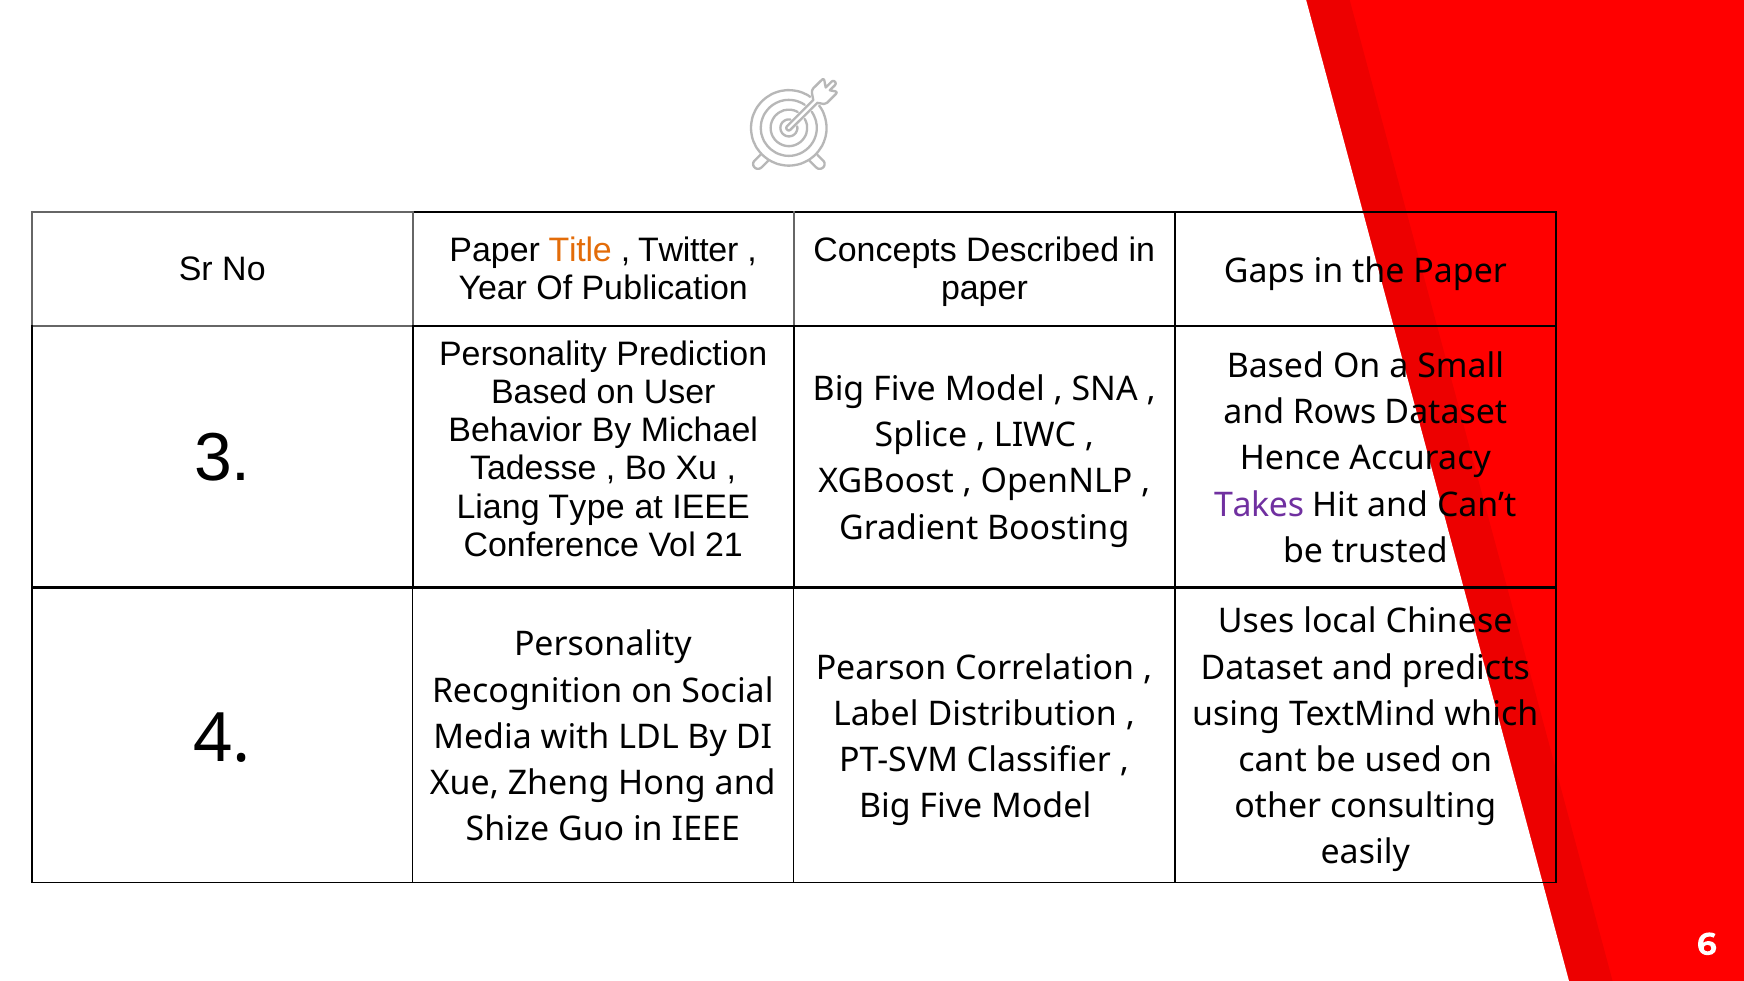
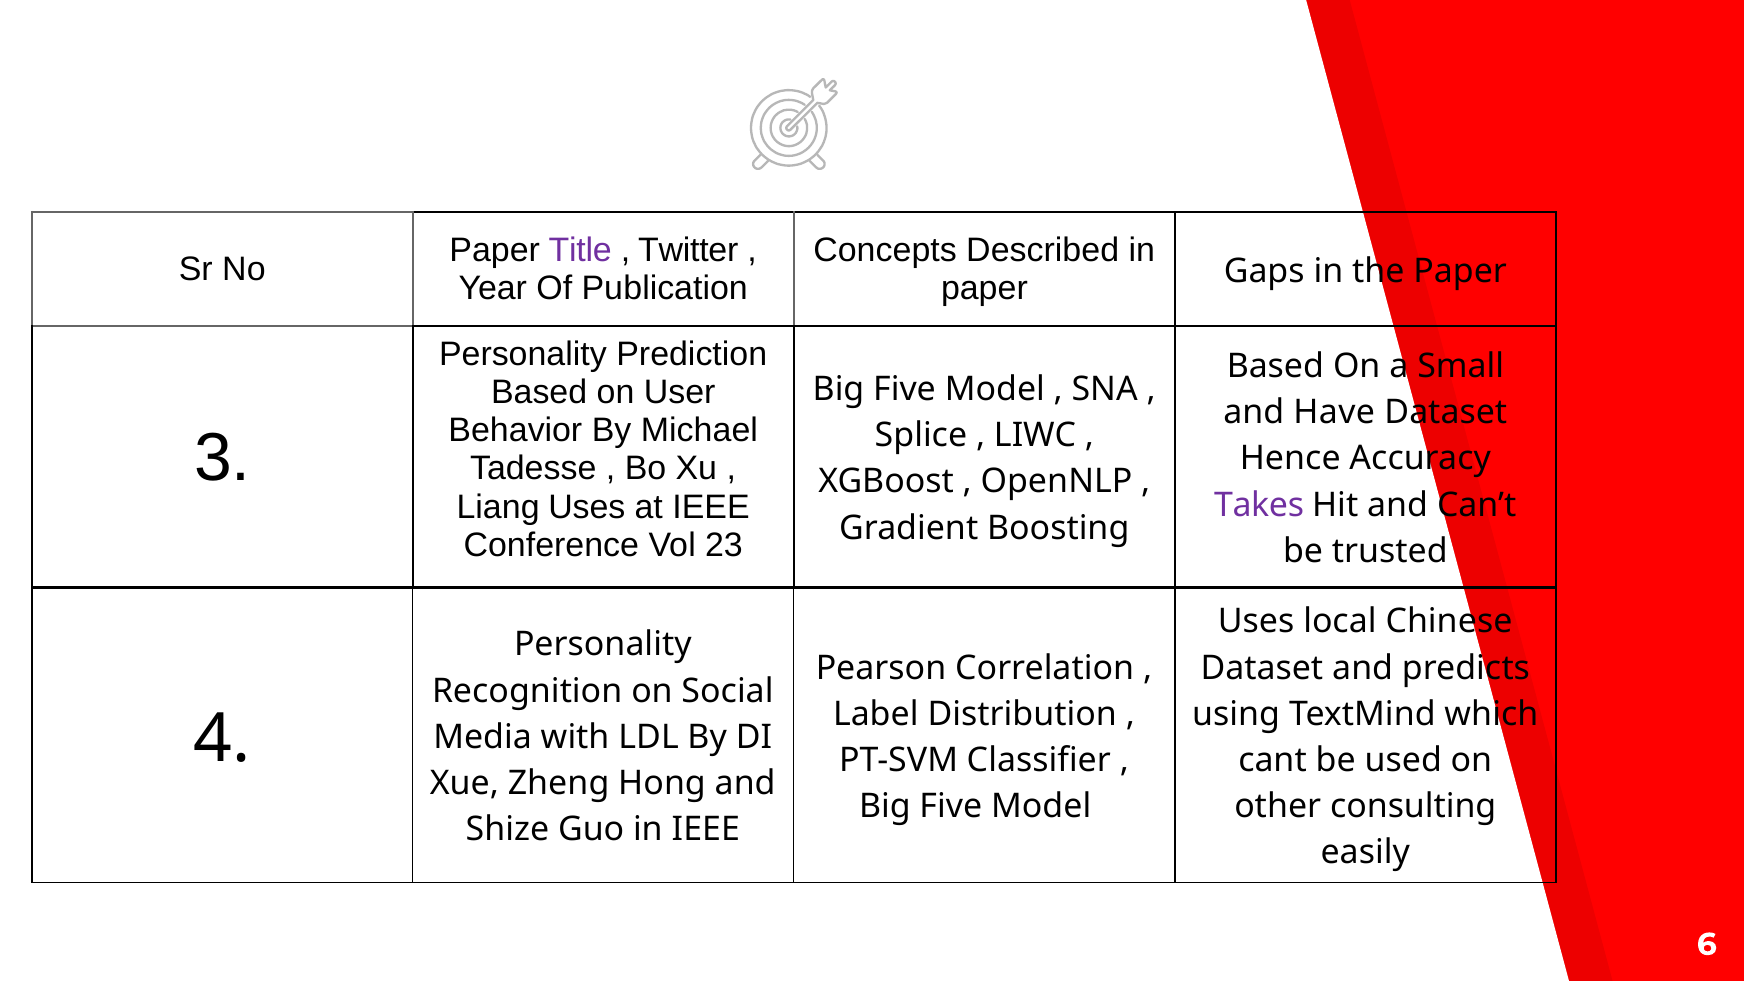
Title colour: orange -> purple (580, 251)
Rows: Rows -> Have (1334, 413)
Liang Type: Type -> Uses (587, 507)
21: 21 -> 23 (724, 545)
